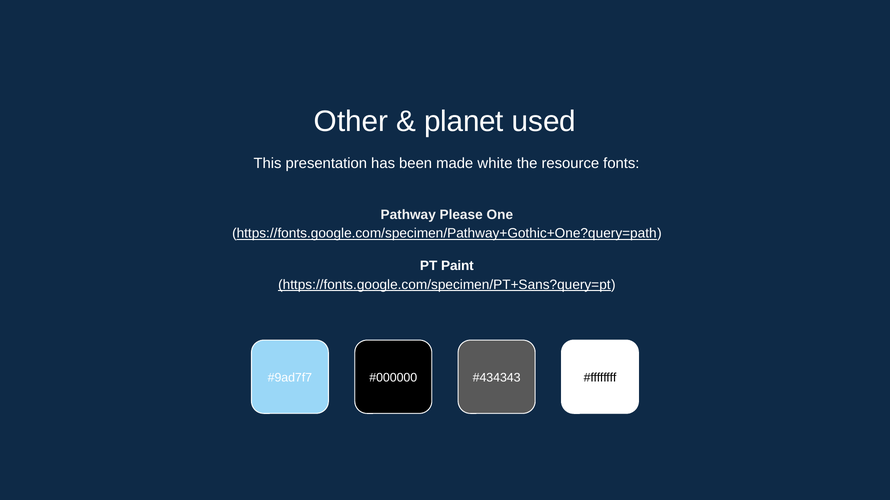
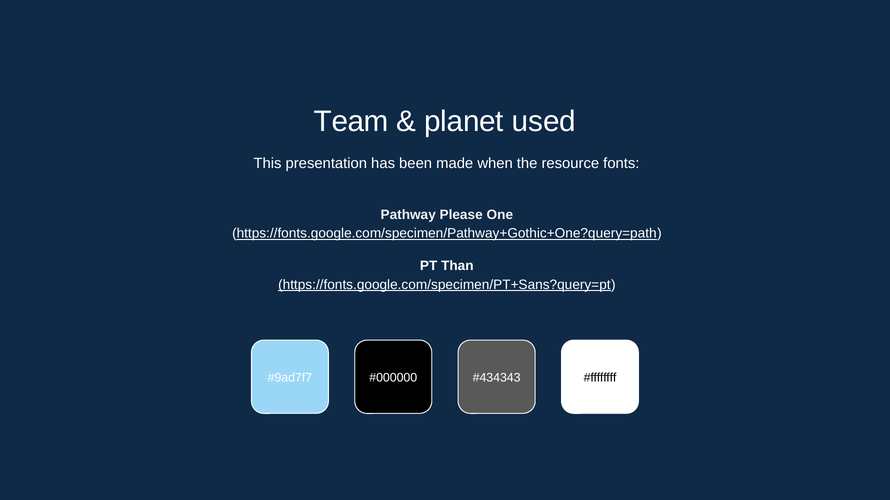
Other: Other -> Team (351, 122)
white: white -> when (495, 163)
Paint: Paint -> Than (457, 266)
